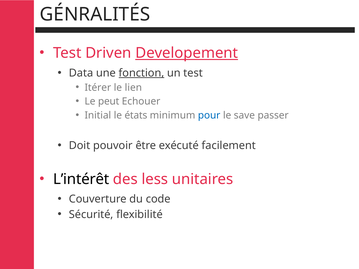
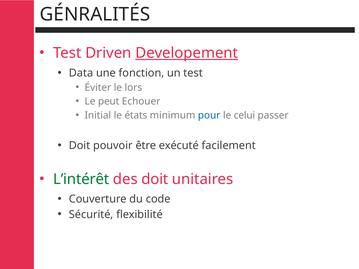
fonction underline: present -> none (141, 73)
Itérer: Itérer -> Éviter (98, 88)
lien: lien -> lors (133, 88)
save: save -> celui (244, 116)
L’intérêt colour: black -> green (81, 179)
des less: less -> doit (155, 179)
